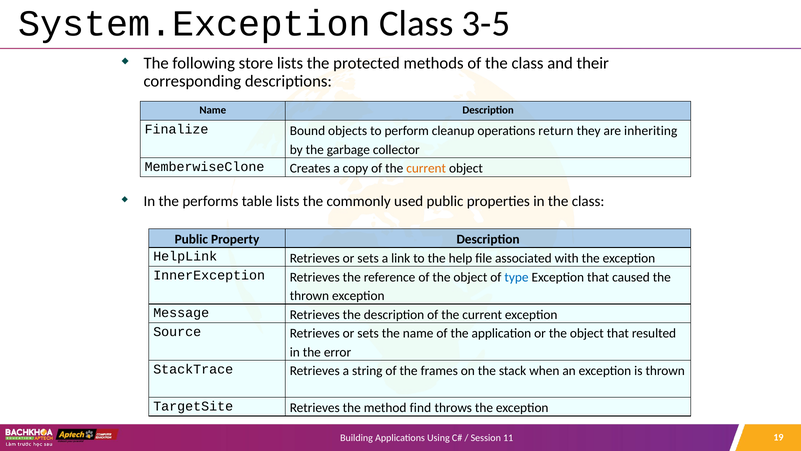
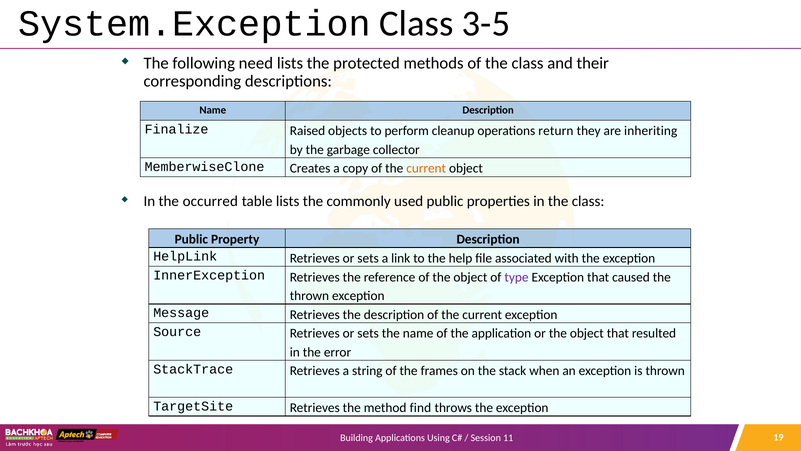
store: store -> need (256, 63)
Bound: Bound -> Raised (308, 131)
performs: performs -> occurred (210, 201)
type colour: blue -> purple (516, 277)
